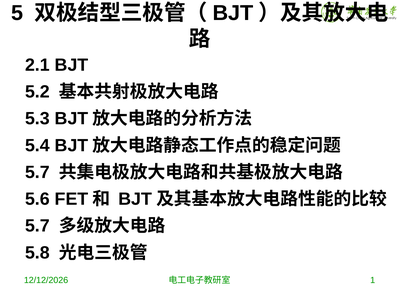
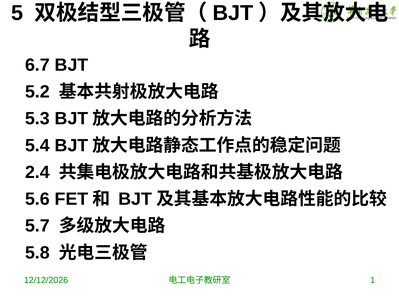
2.1: 2.1 -> 6.7 (37, 65)
5.7: 5.7 -> 2.4 (37, 172)
